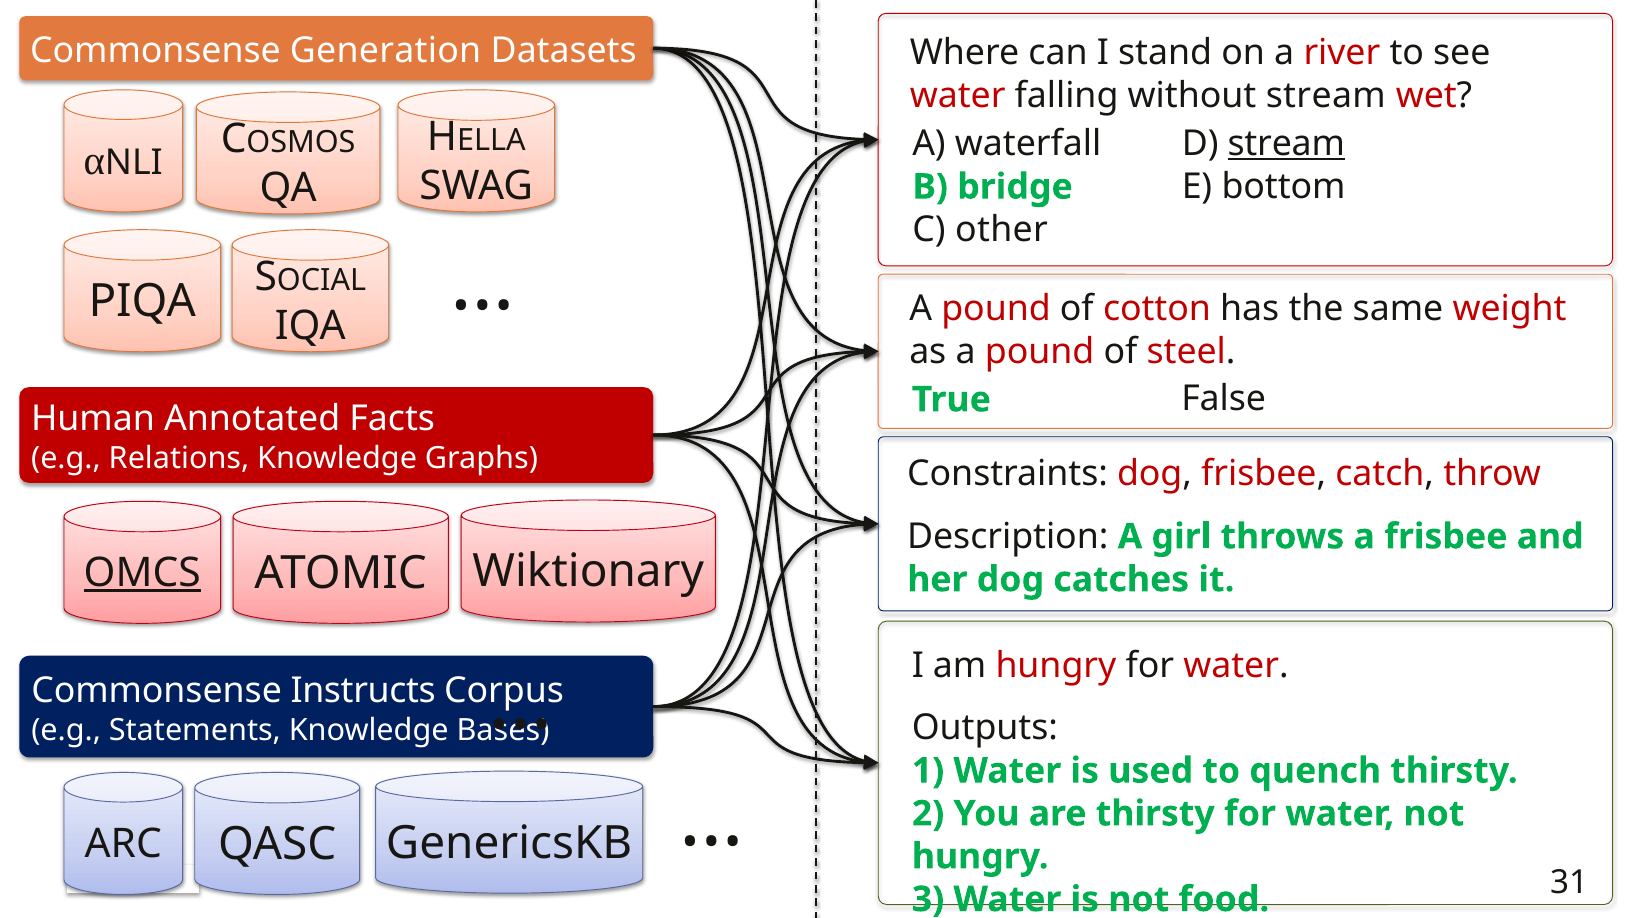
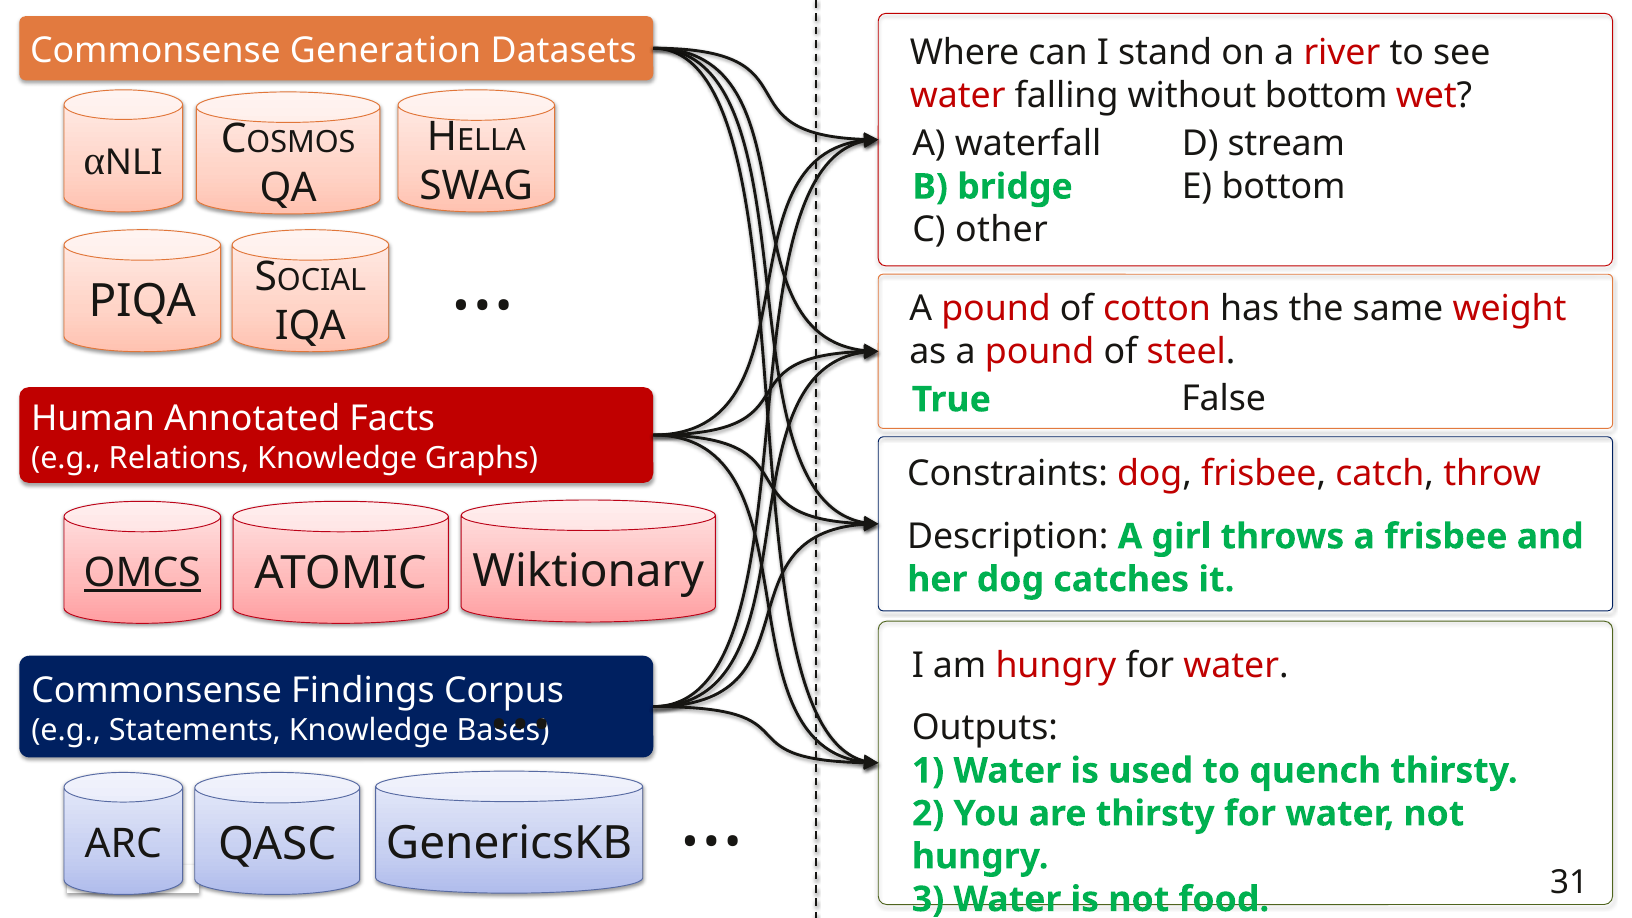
without stream: stream -> bottom (1326, 96)
stream underline: present -> none (1286, 143)
Instructs: Instructs -> Findings (363, 691)
